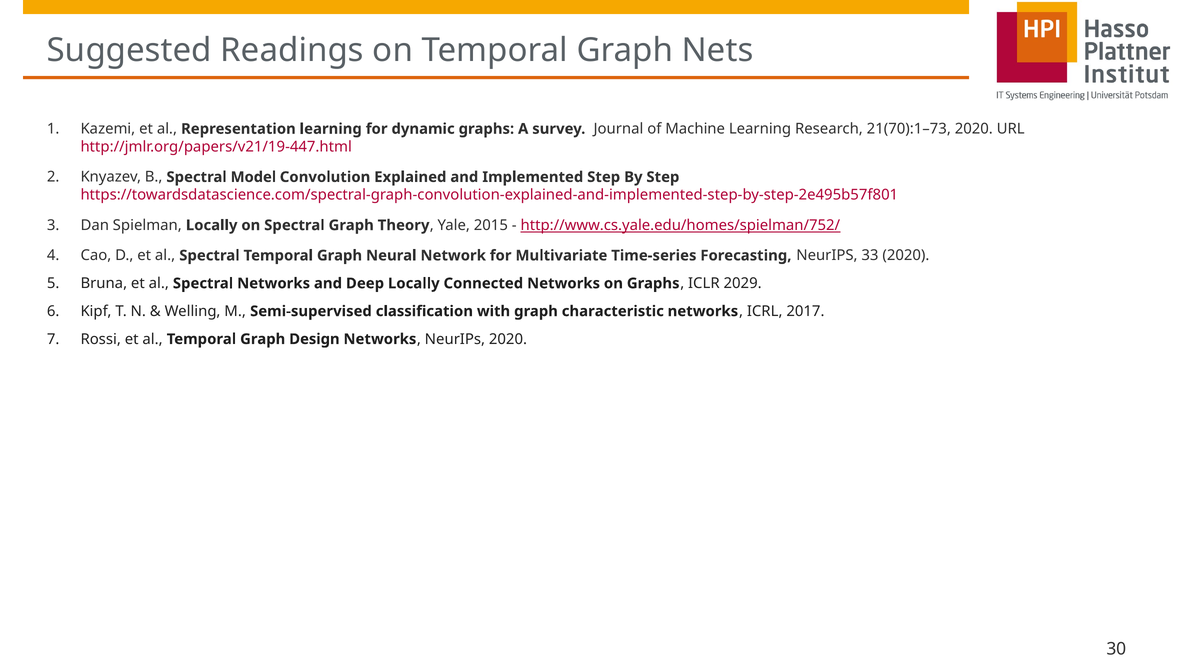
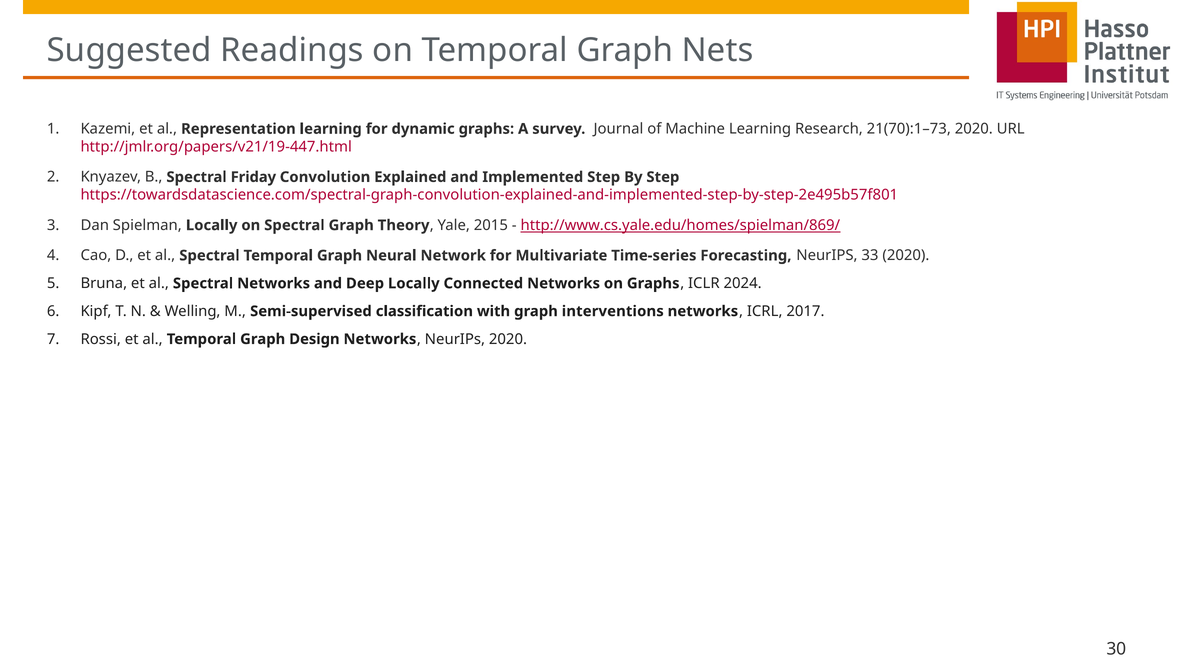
Model: Model -> Friday (253, 177)
http://www.cs.yale.edu/homes/spielman/752/: http://www.cs.yale.edu/homes/spielman/752/ -> http://www.cs.yale.edu/homes/spielman/869/ (680, 225)
2029: 2029 -> 2024 (743, 283)
characteristic: characteristic -> interventions (613, 311)
